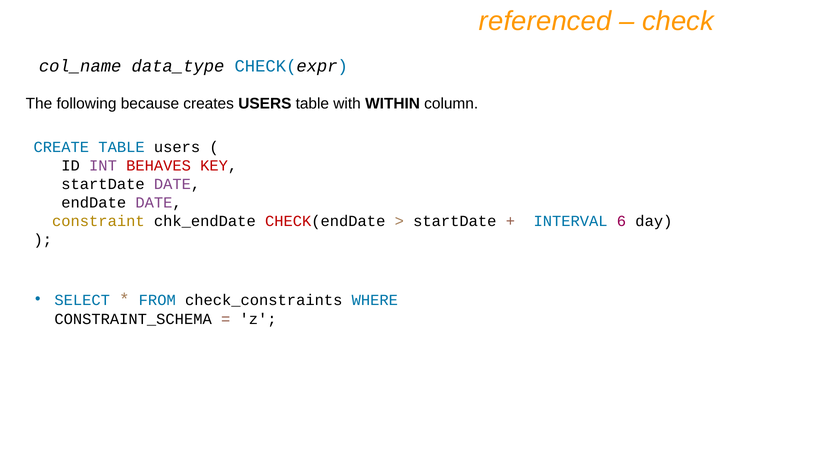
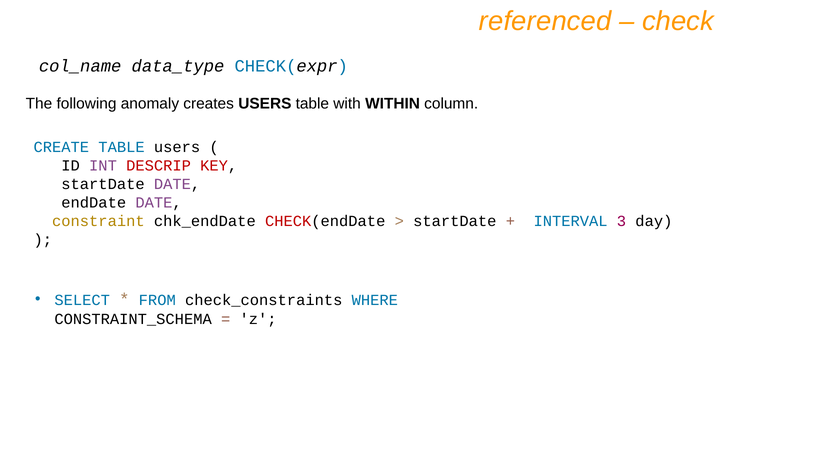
because: because -> anomaly (150, 104)
BEHAVES: BEHAVES -> DESCRIP (159, 166)
6: 6 -> 3 (621, 221)
